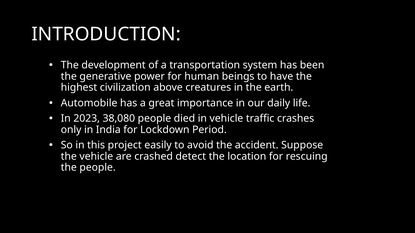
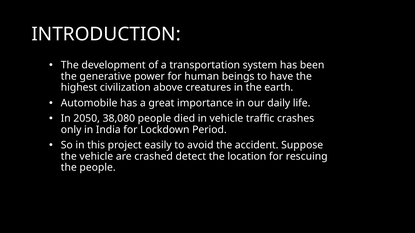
2023: 2023 -> 2050 (87, 119)
